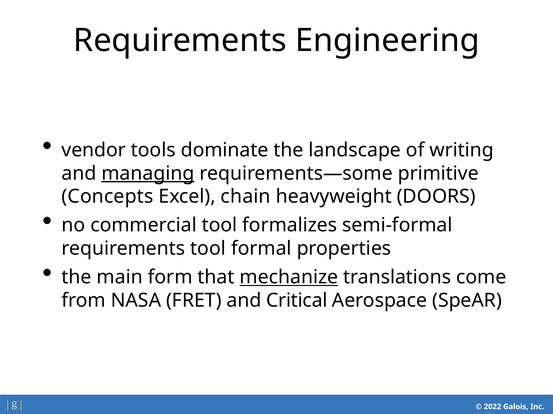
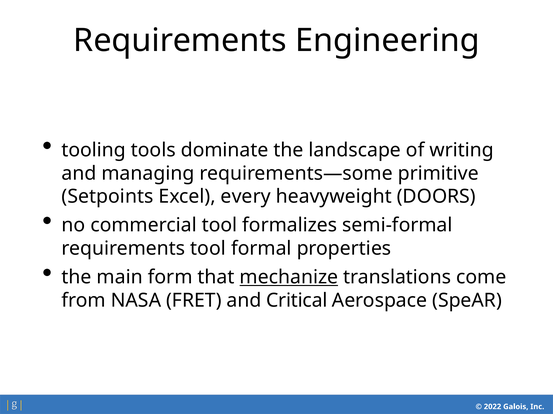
vendor: vendor -> tooling (94, 150)
managing underline: present -> none (148, 174)
Concepts: Concepts -> Setpoints (108, 197)
chain: chain -> every (246, 197)
